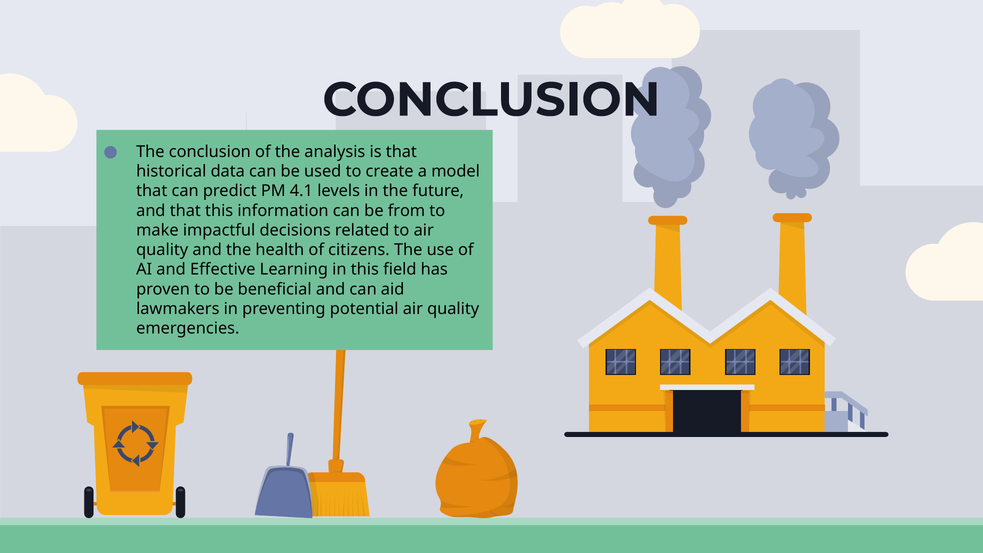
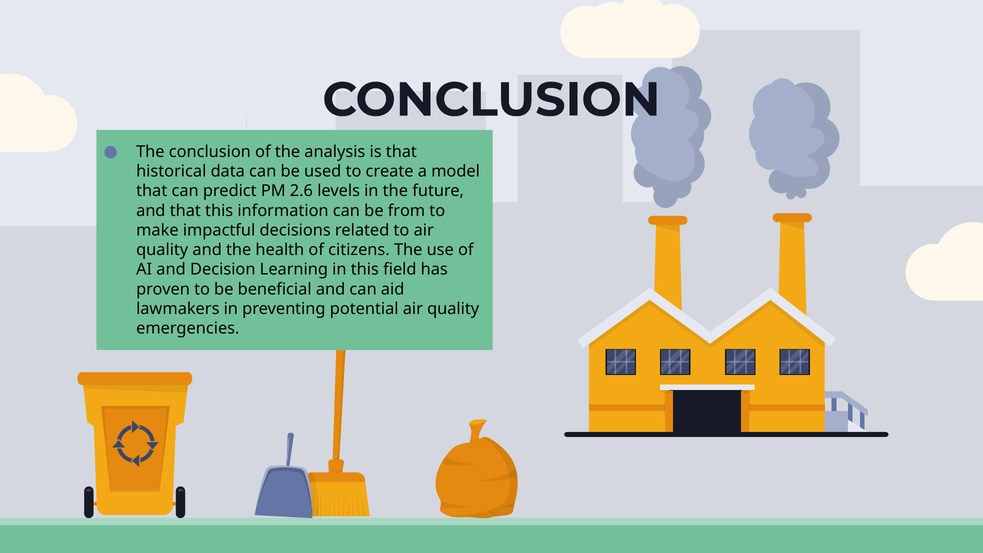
4.1: 4.1 -> 2.6 (301, 191)
Effective: Effective -> Decision (223, 270)
